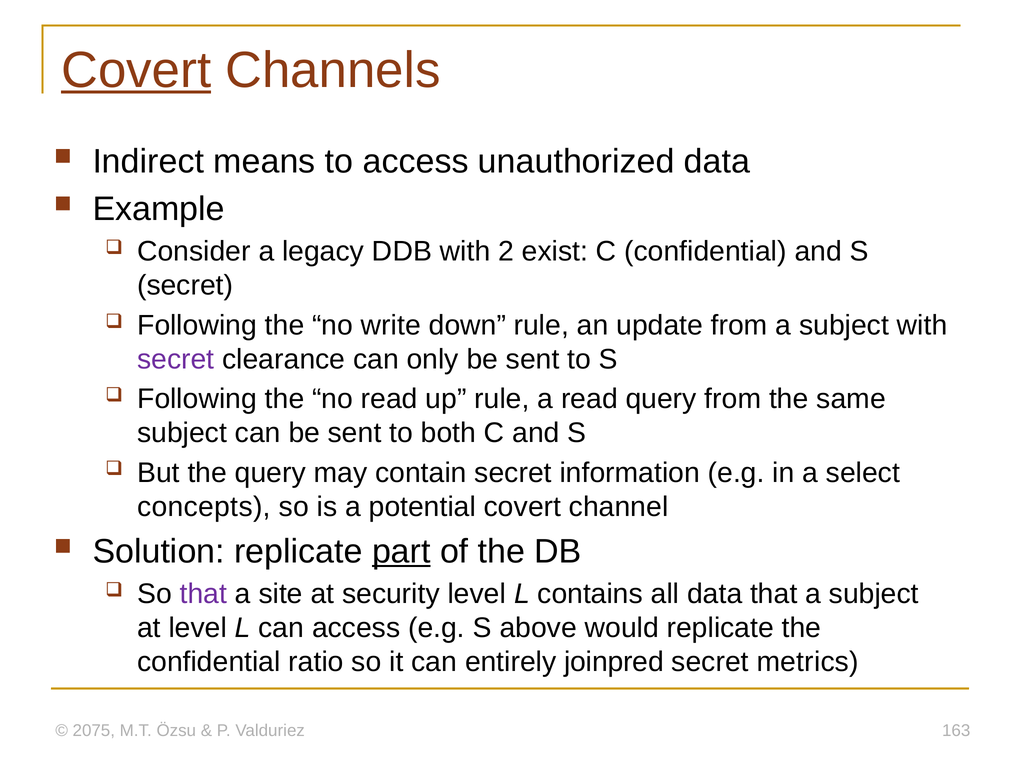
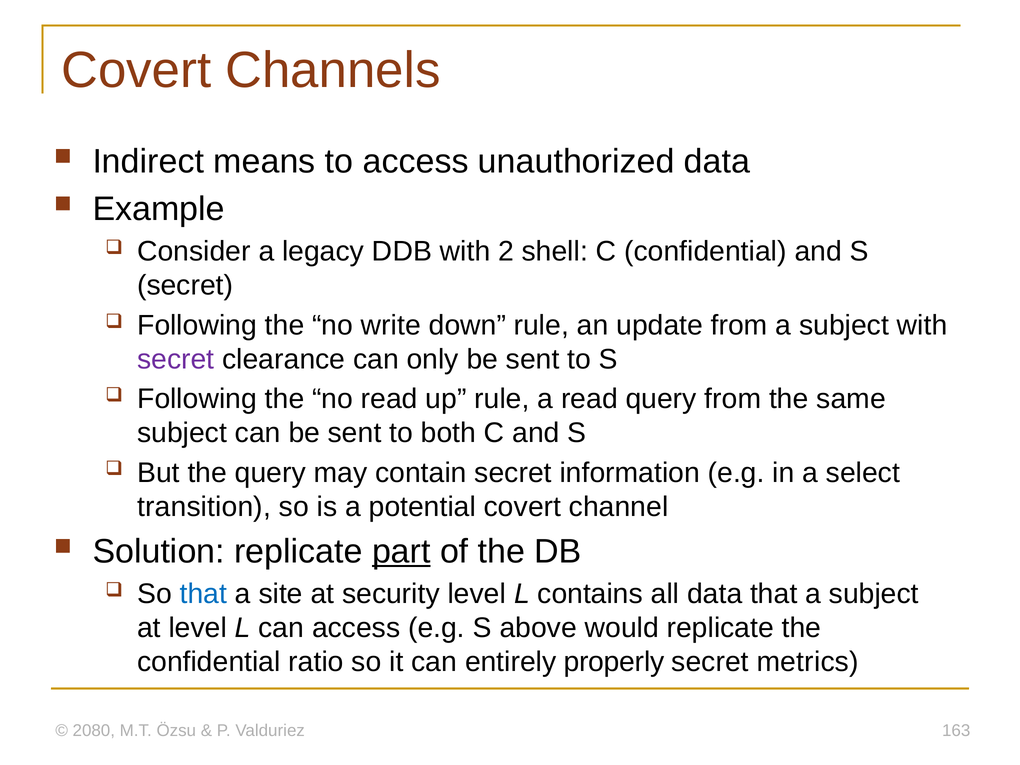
Covert underline: present -> none (136, 70)
exist: exist -> shell (555, 252)
concepts: concepts -> transition (204, 507)
that colour: purple -> blue (203, 594)
joinpred: joinpred -> properly (614, 662)
2075: 2075 -> 2080 (94, 731)
